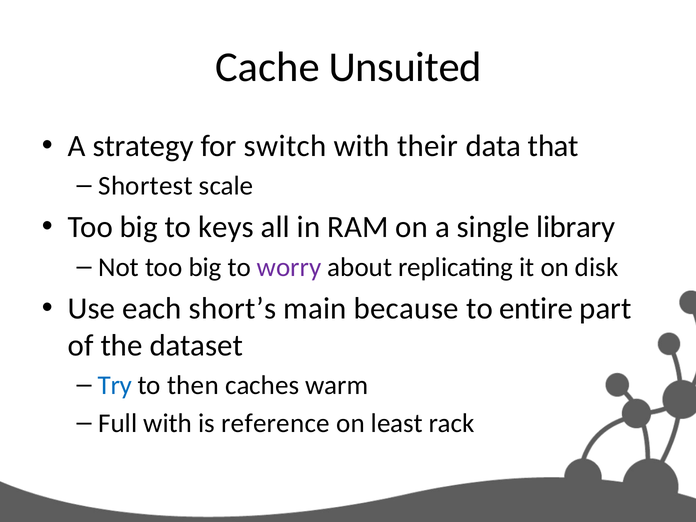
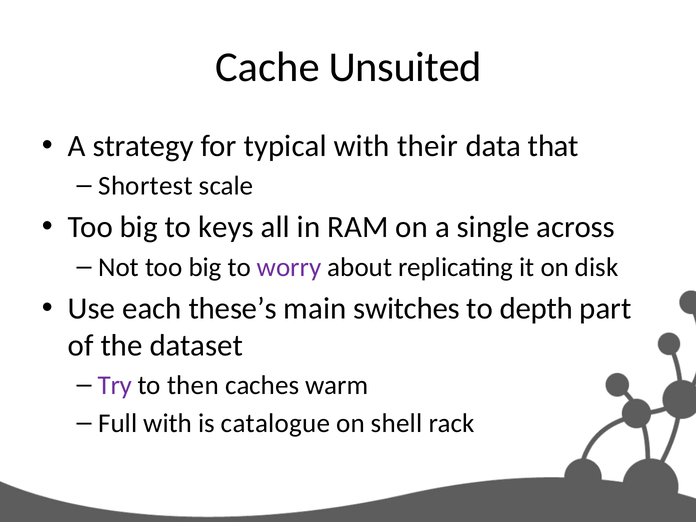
switch: switch -> typical (285, 146)
library: library -> across (576, 227)
short’s: short’s -> these’s (233, 308)
because: because -> switches (407, 308)
entire: entire -> depth (536, 308)
Try colour: blue -> purple (115, 385)
reference: reference -> catalogue (275, 423)
least: least -> shell (397, 423)
